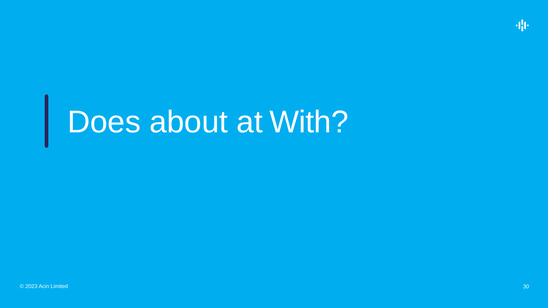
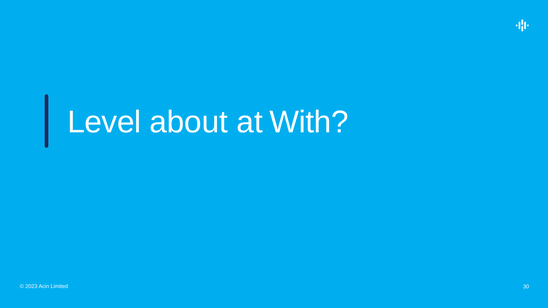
Does: Does -> Level (104, 122)
